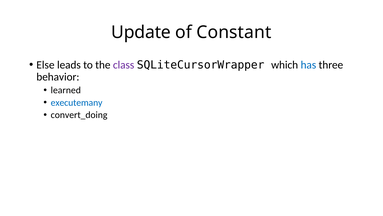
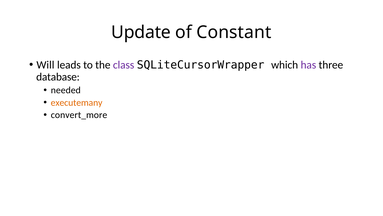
Else: Else -> Will (45, 65)
has colour: blue -> purple (308, 65)
behavior: behavior -> database (58, 77)
learned: learned -> needed (66, 90)
executemany colour: blue -> orange (77, 102)
convert_doing: convert_doing -> convert_more (79, 115)
